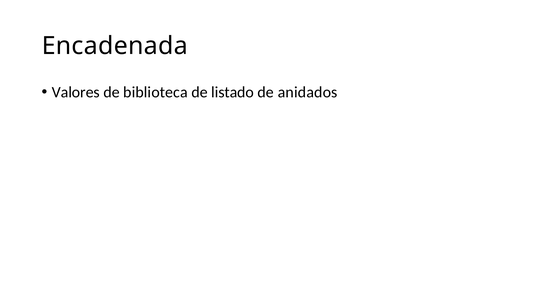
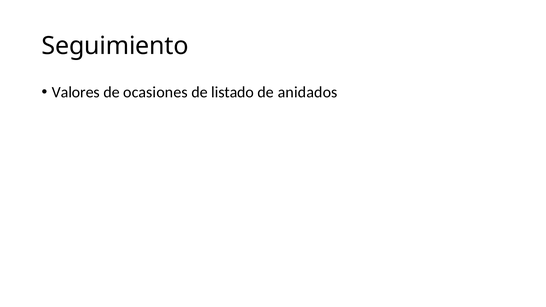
Encadenada: Encadenada -> Seguimiento (115, 46)
biblioteca: biblioteca -> ocasiones (155, 92)
